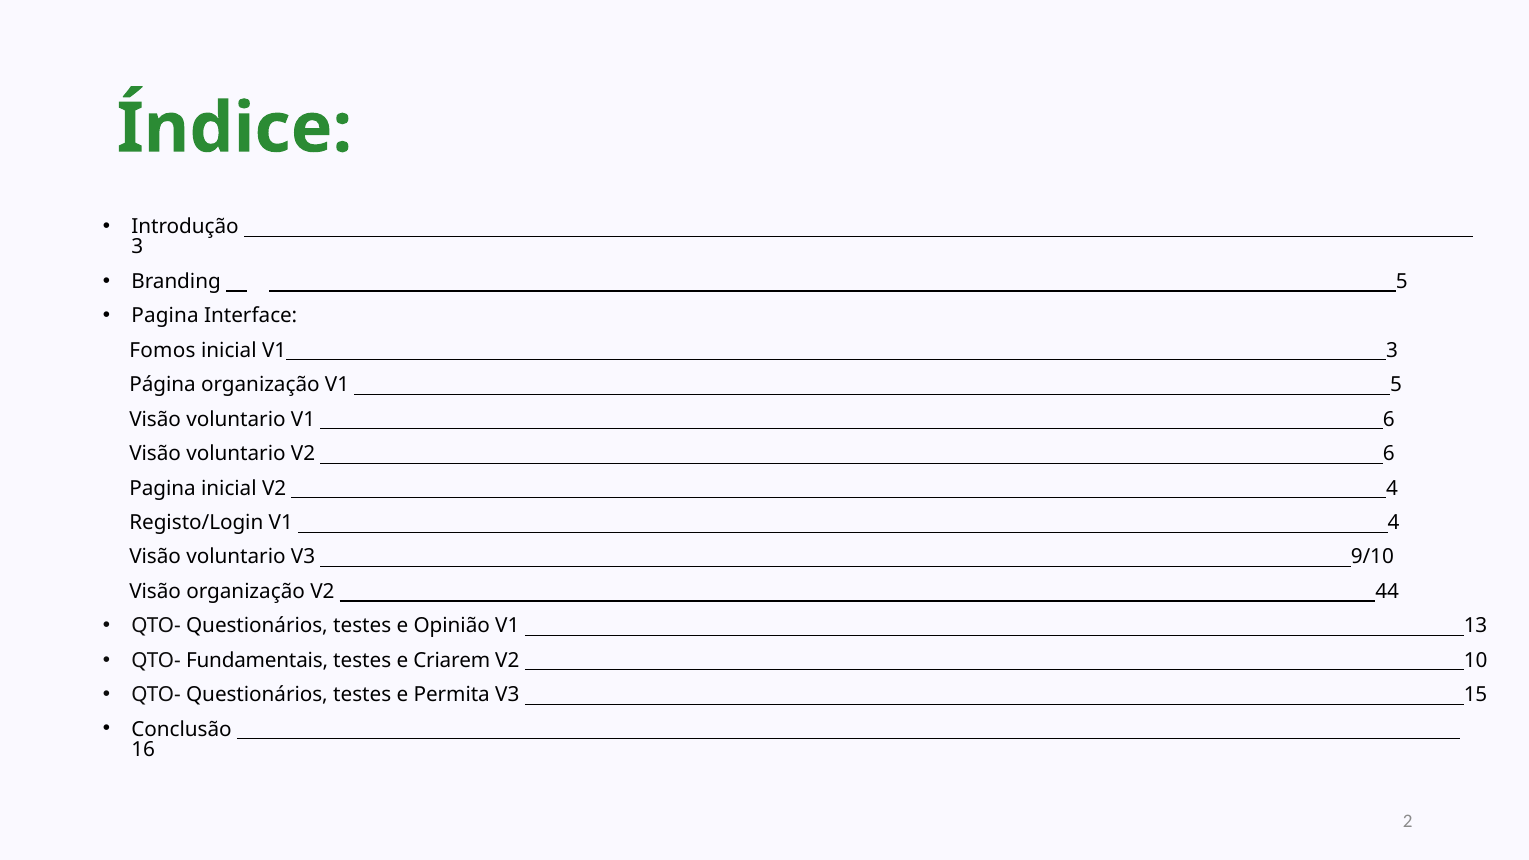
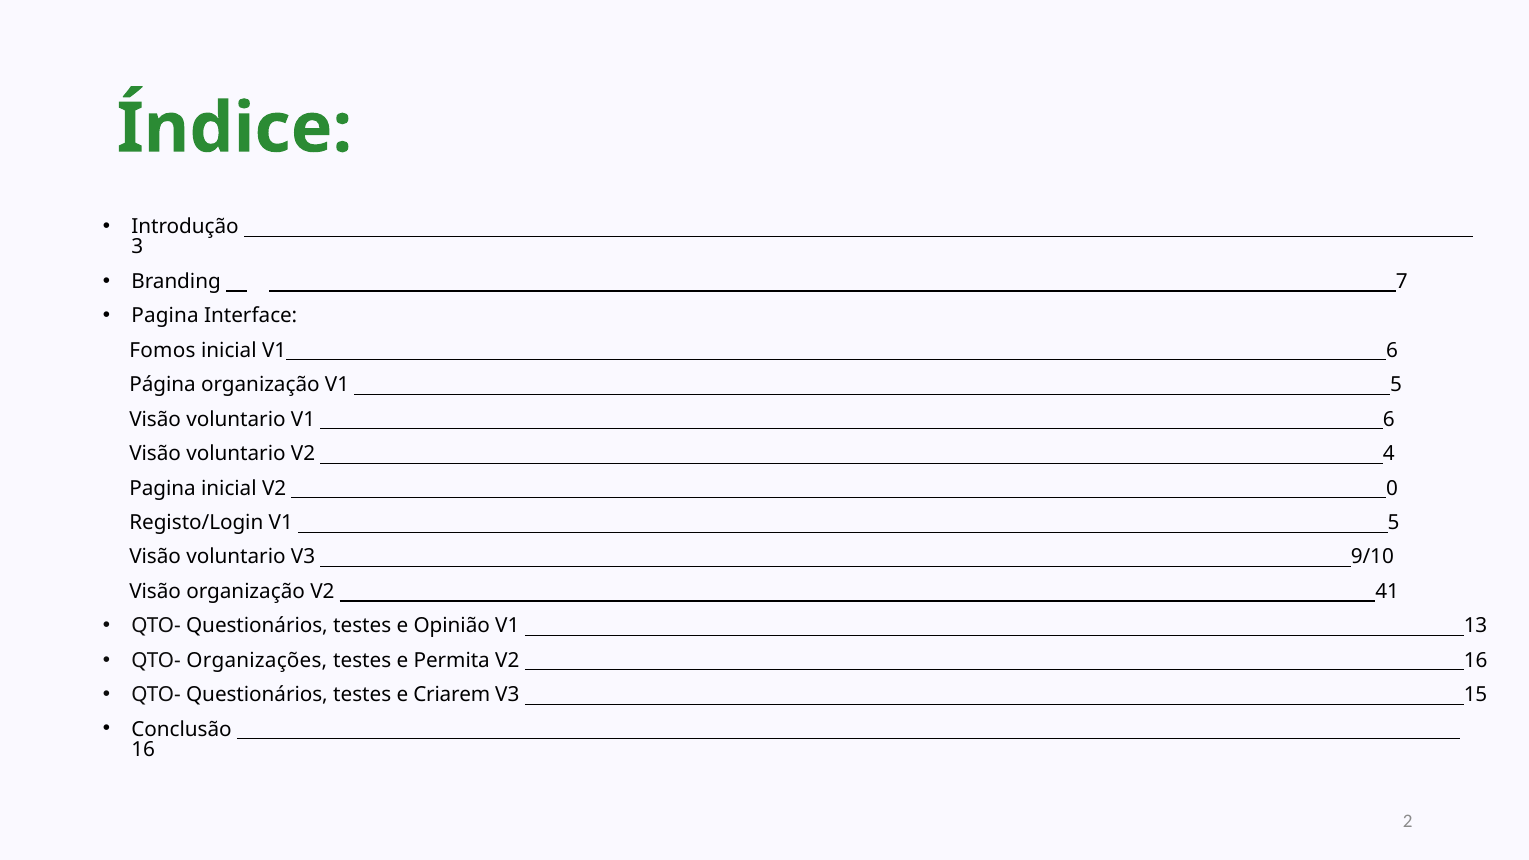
Branding 5: 5 -> 7 (1402, 282)
inicial V1 3: 3 -> 6 (1392, 351)
V2 6: 6 -> 4 (1389, 454)
V2 4: 4 -> 0 (1392, 488)
Registo/Login V1 4: 4 -> 5 (1394, 523)
44: 44 -> 41 (1387, 592)
Fundamentais: Fundamentais -> Organizações (257, 661)
Criarem: Criarem -> Permita (452, 661)
V2 10: 10 -> 16 (1476, 661)
Permita: Permita -> Criarem (452, 695)
